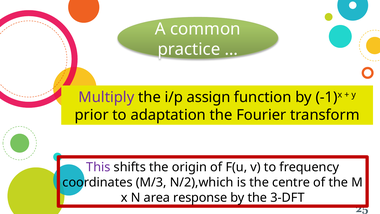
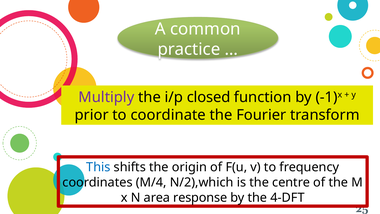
assign: assign -> closed (209, 97)
adaptation: adaptation -> coordinate (168, 115)
This colour: purple -> blue (98, 167)
M/3: M/3 -> M/4 (151, 182)
3-DFT: 3-DFT -> 4-DFT (287, 197)
